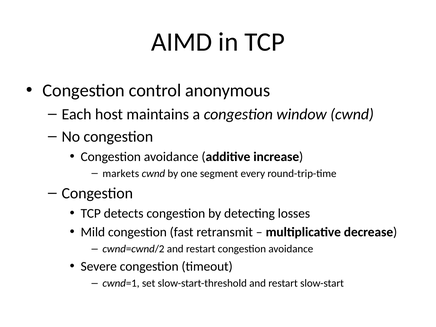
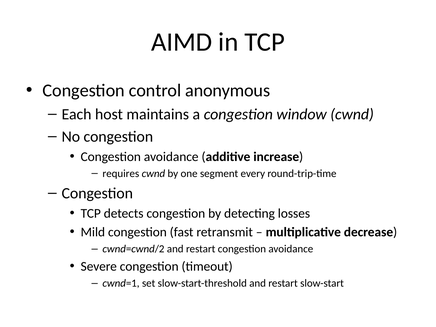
markets: markets -> requires (121, 173)
